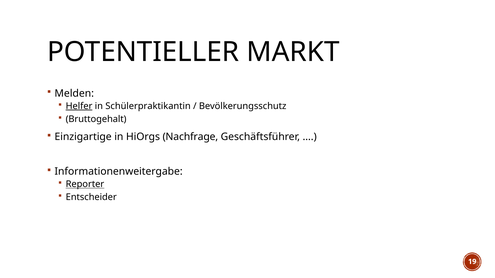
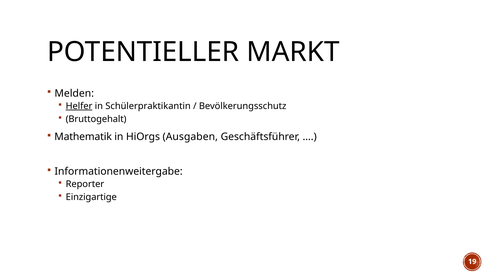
Einzigartige: Einzigartige -> Mathematik (83, 137)
Nachfrage: Nachfrage -> Ausgaben (190, 137)
Reporter underline: present -> none (85, 184)
Entscheider: Entscheider -> Einzigartige (91, 198)
